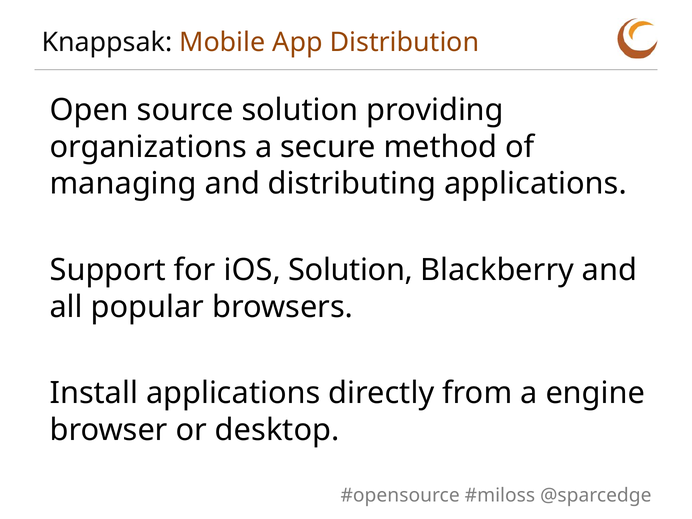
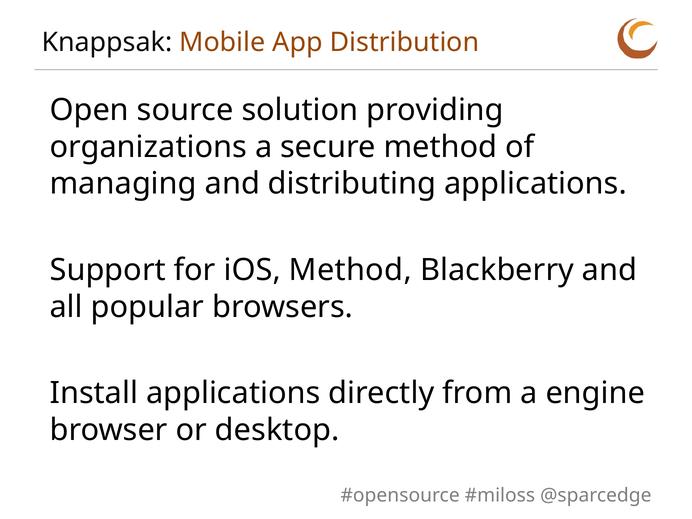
iOS Solution: Solution -> Method (350, 270)
